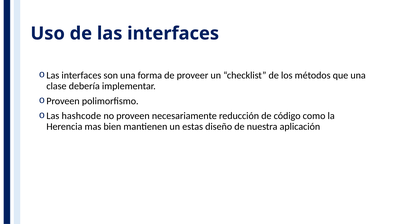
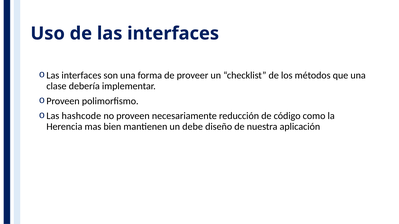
estas: estas -> debe (193, 127)
